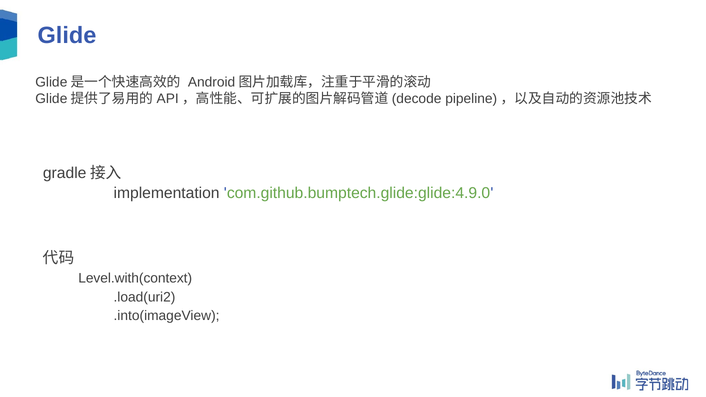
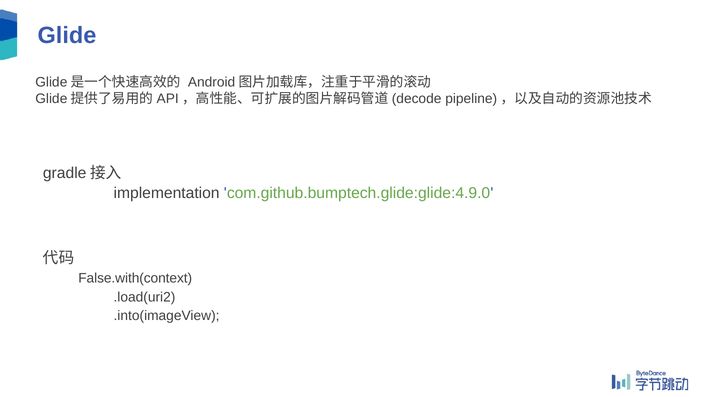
Level.with(context: Level.with(context -> False.with(context (135, 278)
